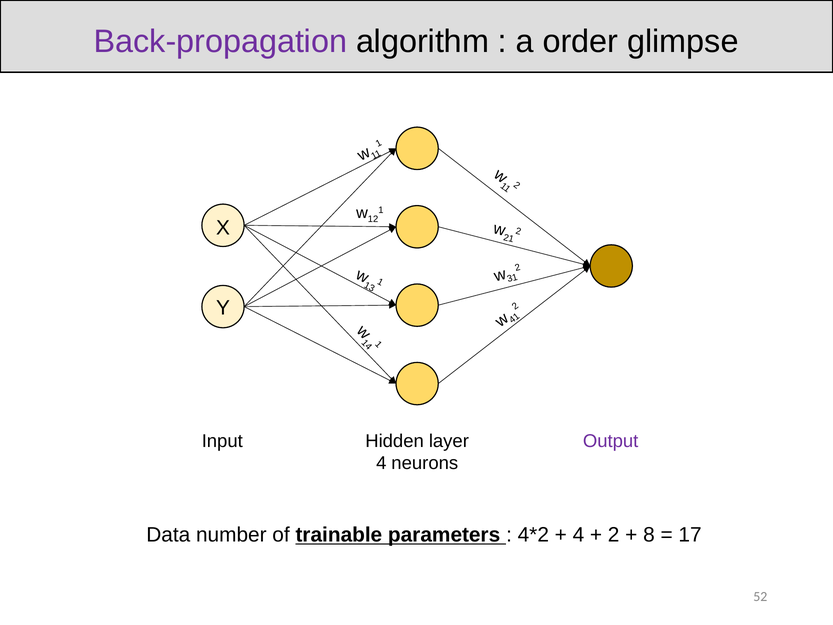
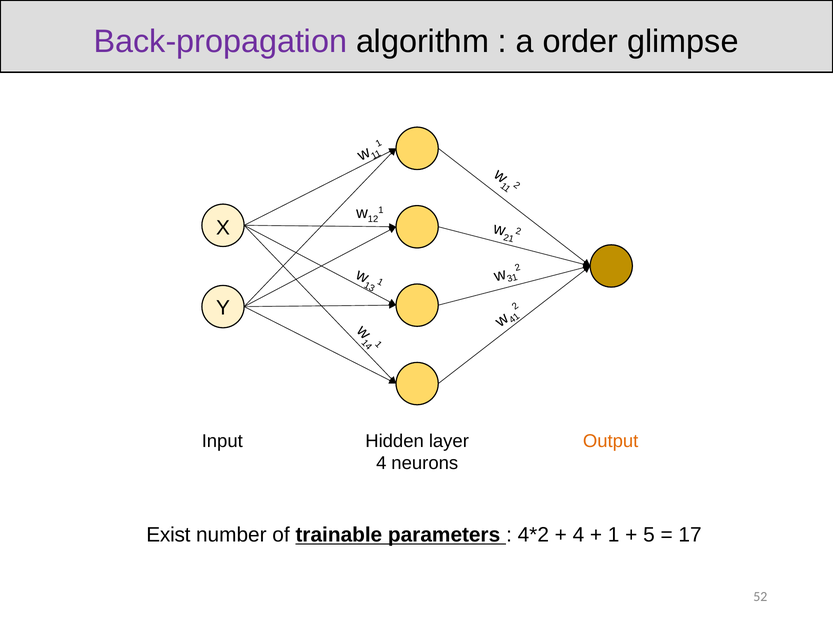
Output colour: purple -> orange (611, 441)
Data: Data -> Exist (168, 535)
2: 2 -> 1 (614, 535)
8: 8 -> 5 (649, 535)
